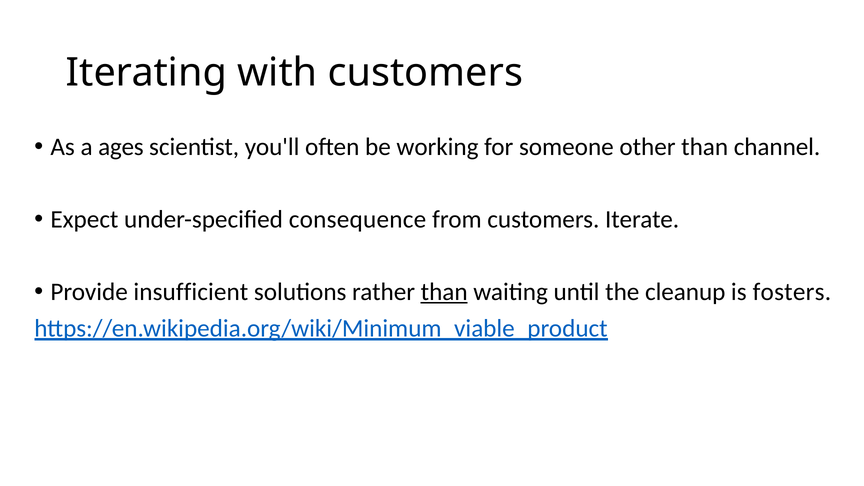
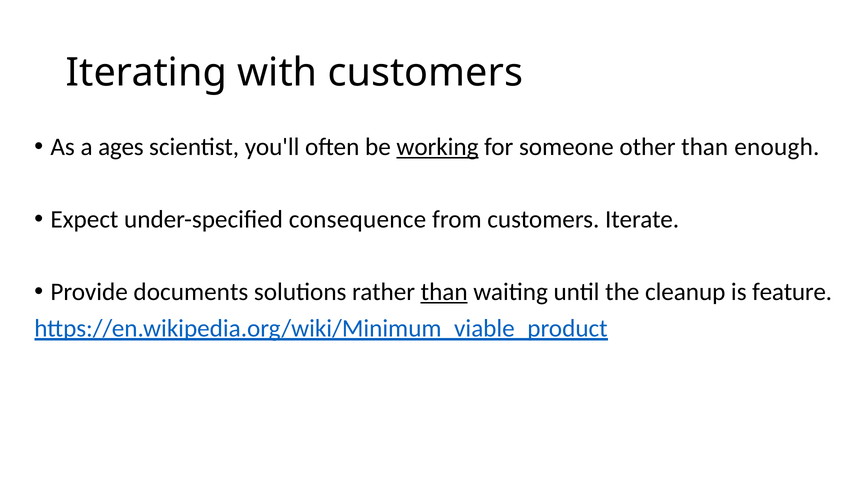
working underline: none -> present (437, 147)
channel: channel -> enough (777, 147)
insufficient: insufficient -> documents (191, 292)
fosters: fosters -> feature (792, 292)
